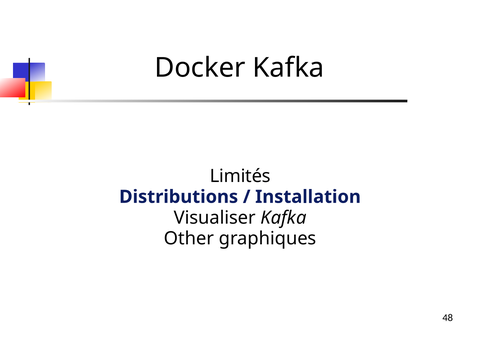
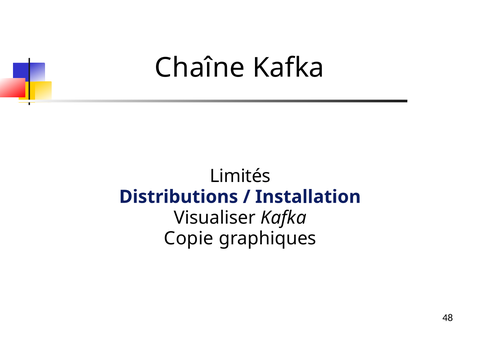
Docker: Docker -> Chaîne (200, 68)
Other: Other -> Copie (189, 239)
